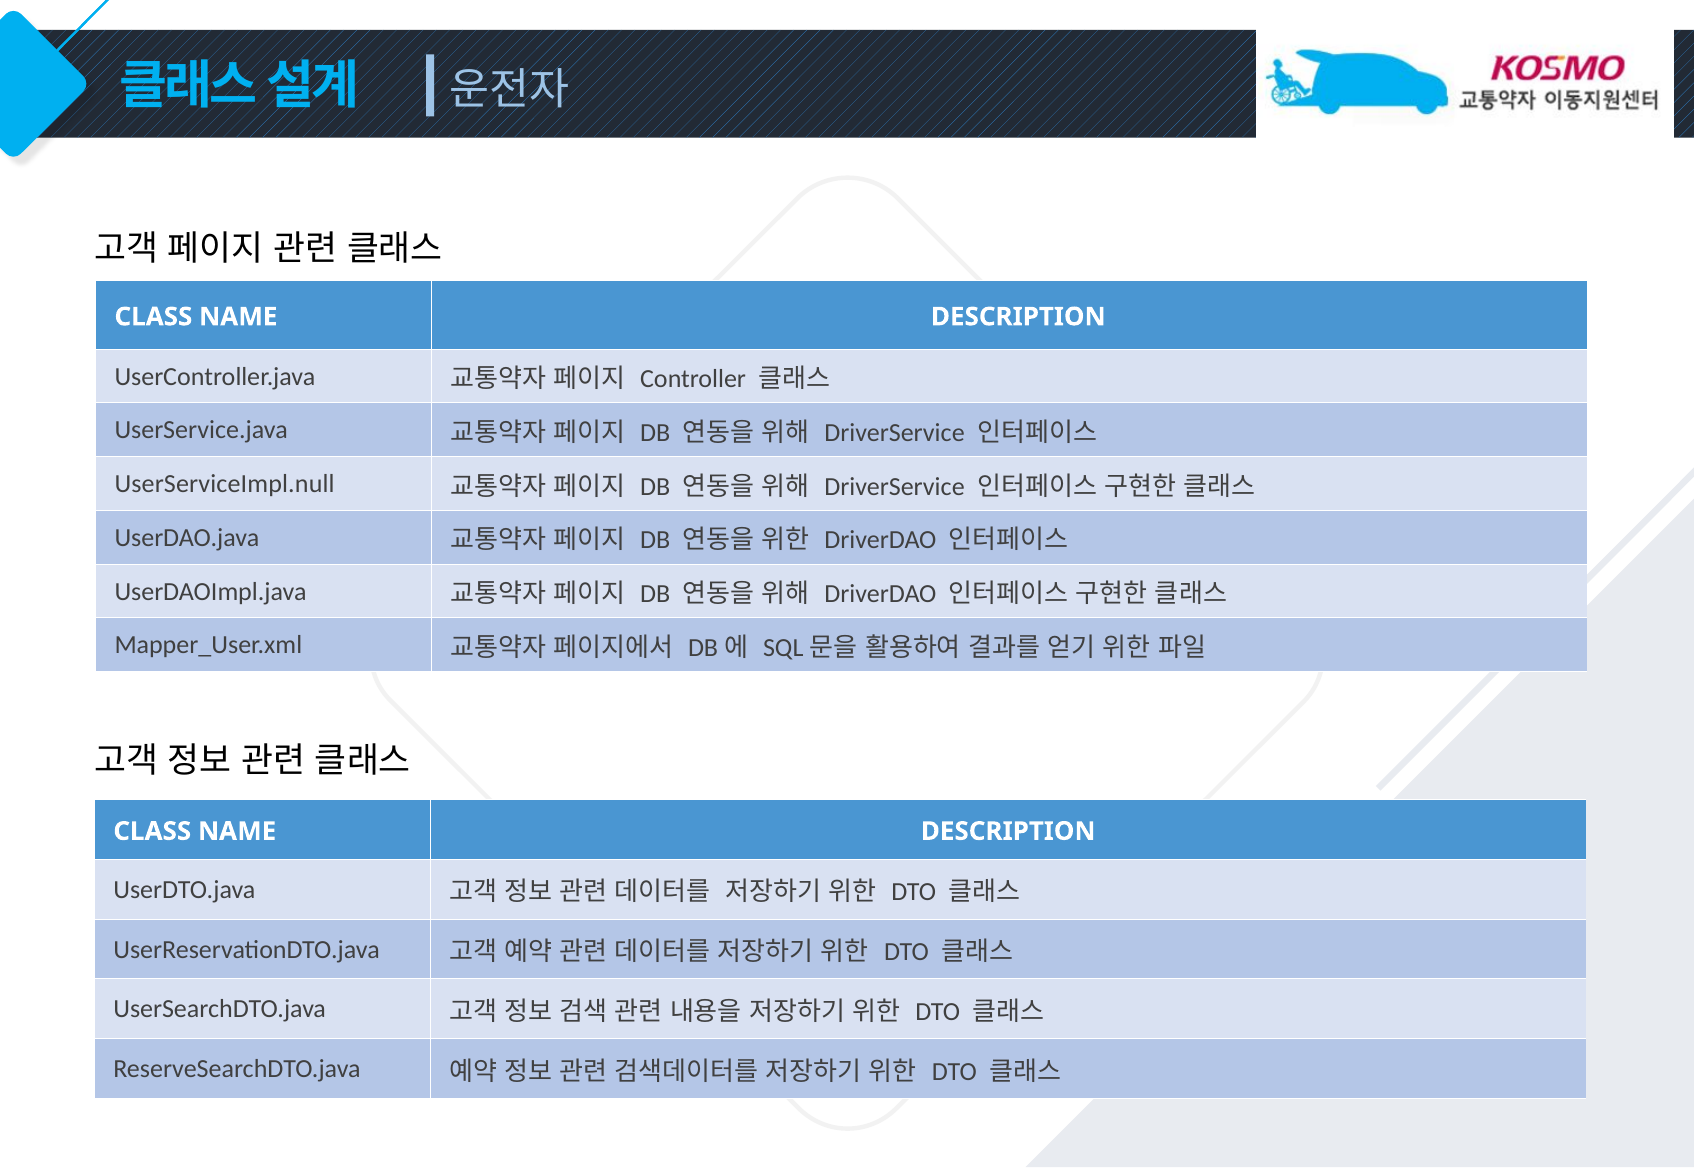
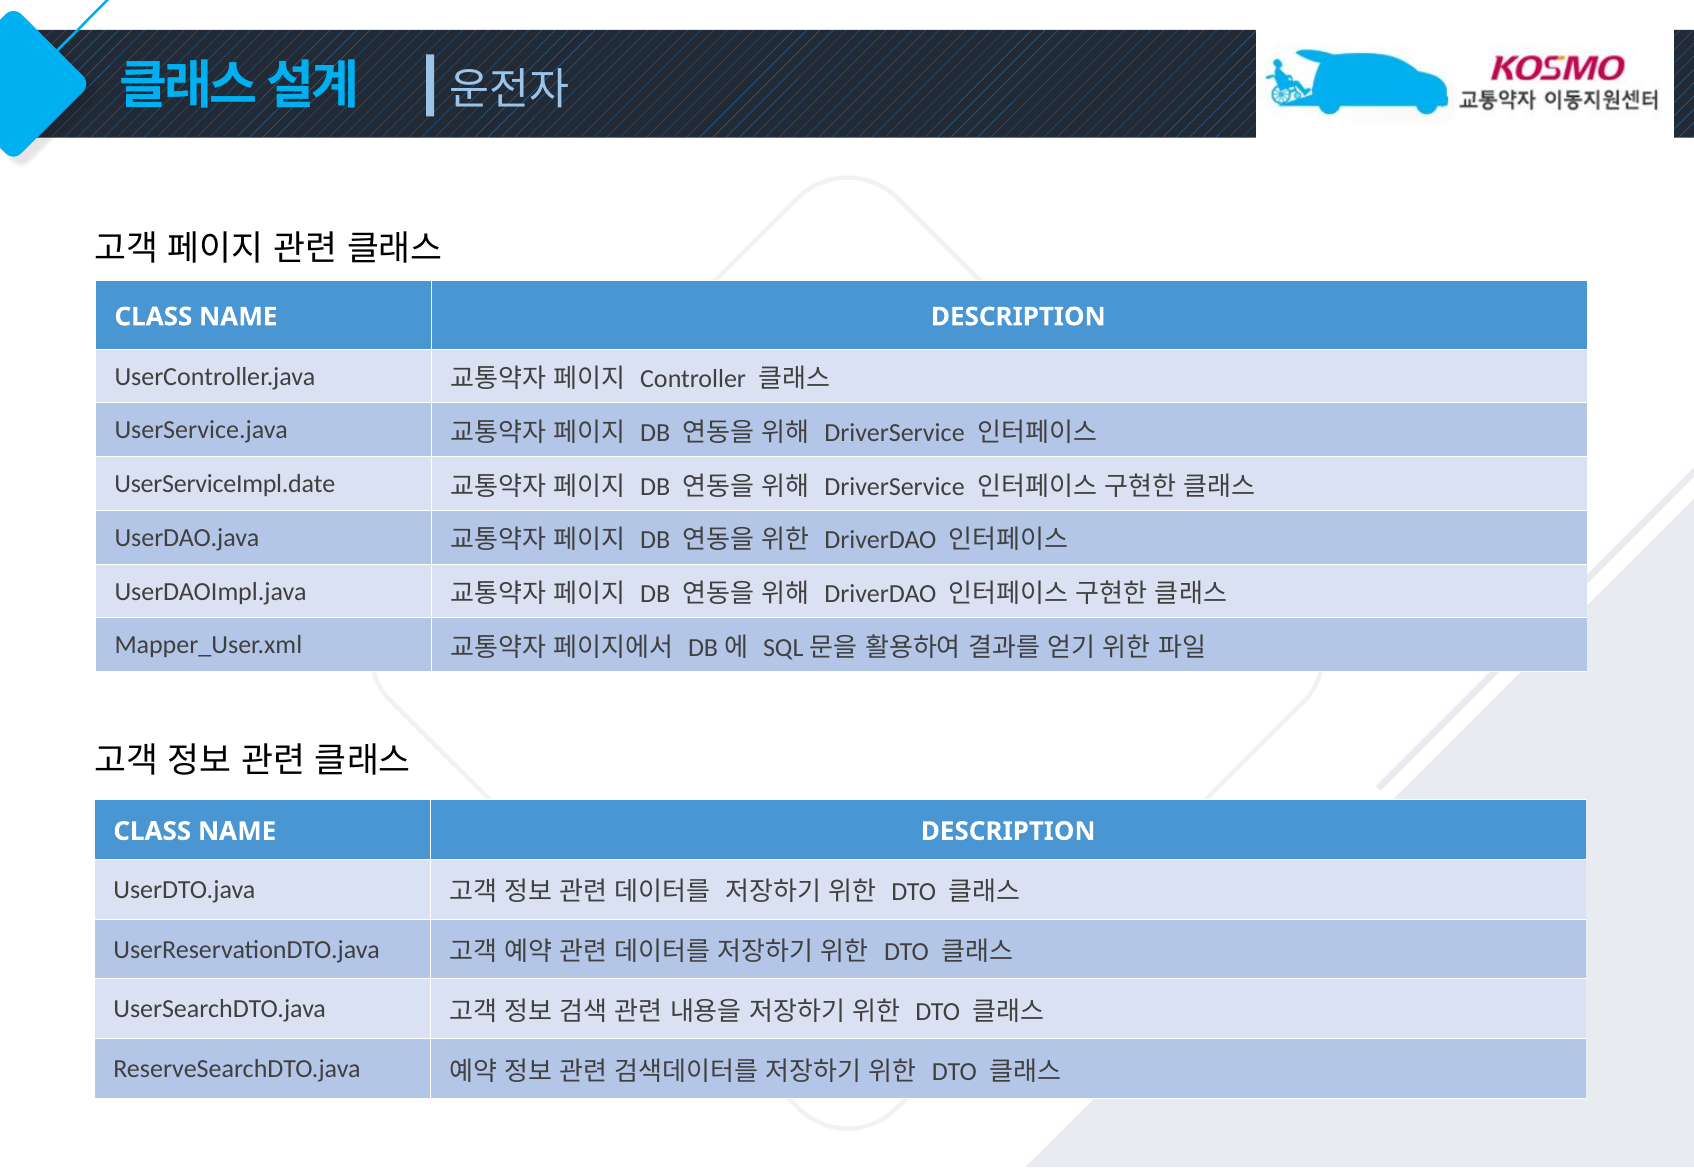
UserServiceImpl.null: UserServiceImpl.null -> UserServiceImpl.date (225, 484)
